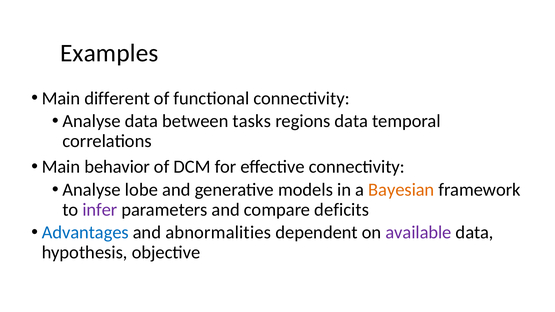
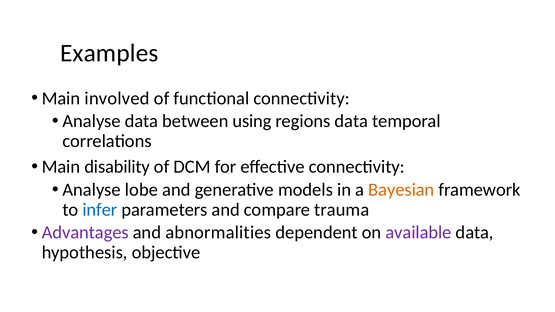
different: different -> involved (117, 98)
tasks: tasks -> using (252, 121)
behavior: behavior -> disability (117, 167)
infer colour: purple -> blue (100, 210)
deficits: deficits -> trauma (342, 210)
Advantages colour: blue -> purple (85, 233)
